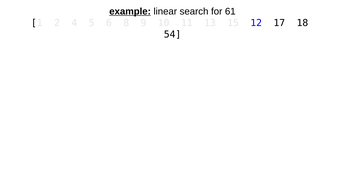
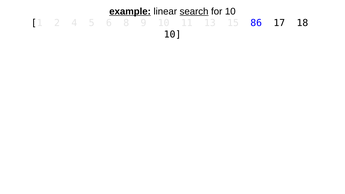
search underline: none -> present (194, 11)
for 61: 61 -> 10 (230, 11)
12: 12 -> 86 (256, 23)
54: 54 -> 10 (173, 34)
